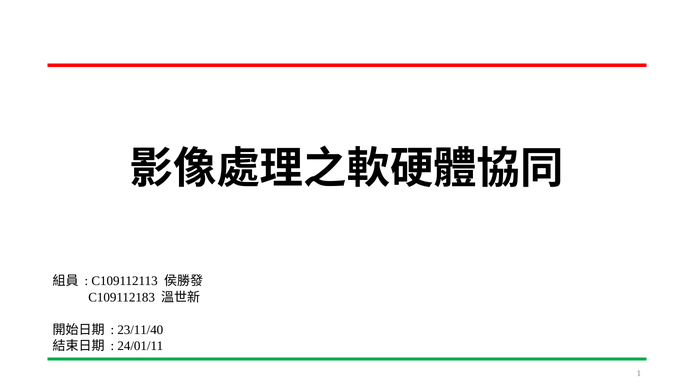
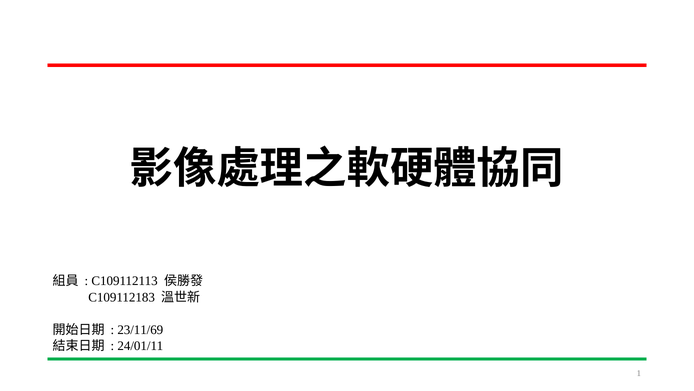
23/11/40: 23/11/40 -> 23/11/69 (140, 329)
